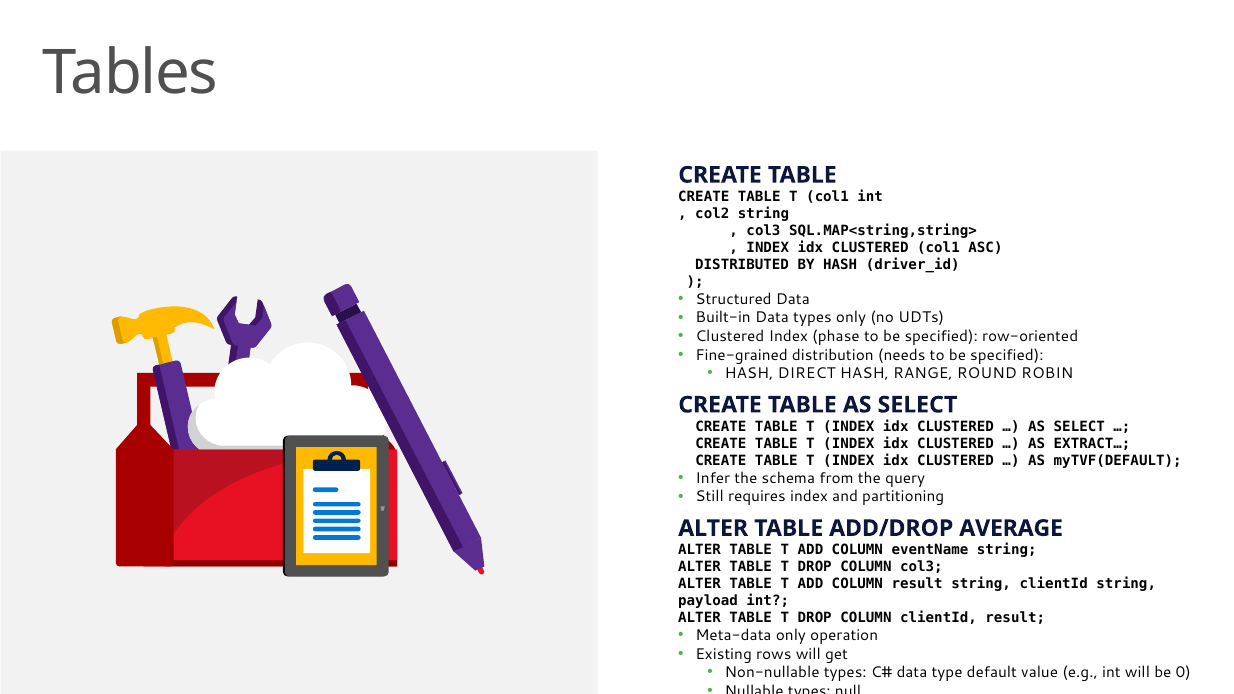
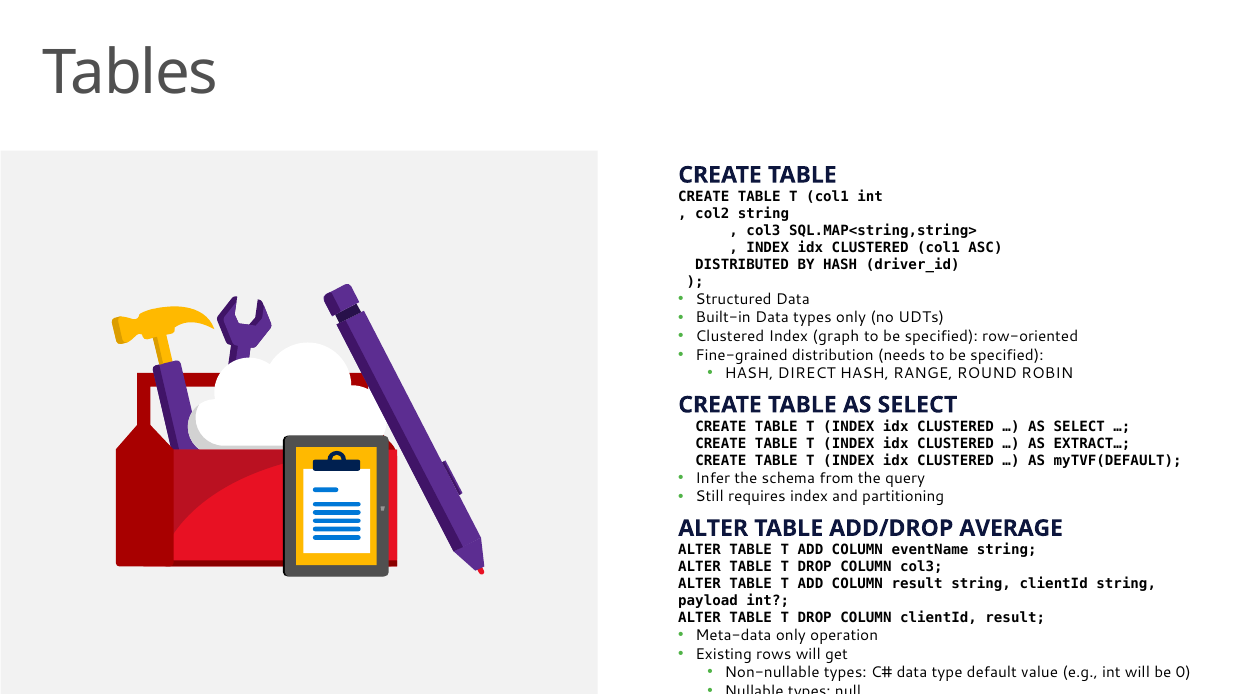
phase: phase -> graph (836, 336)
